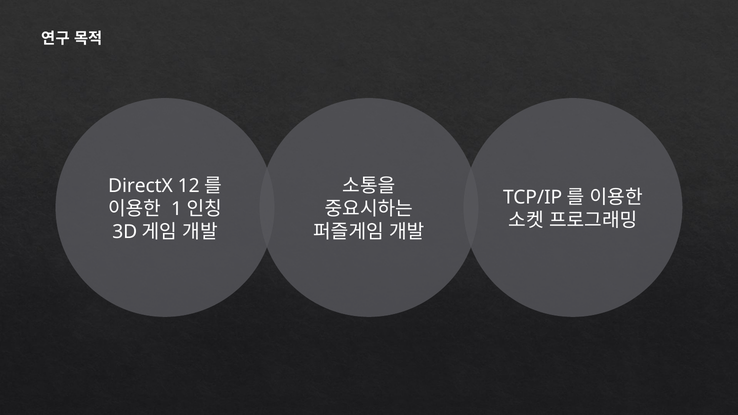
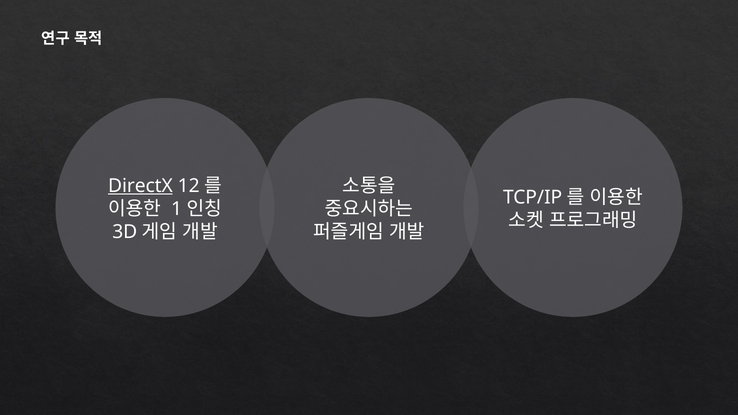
DirectX underline: none -> present (140, 186)
